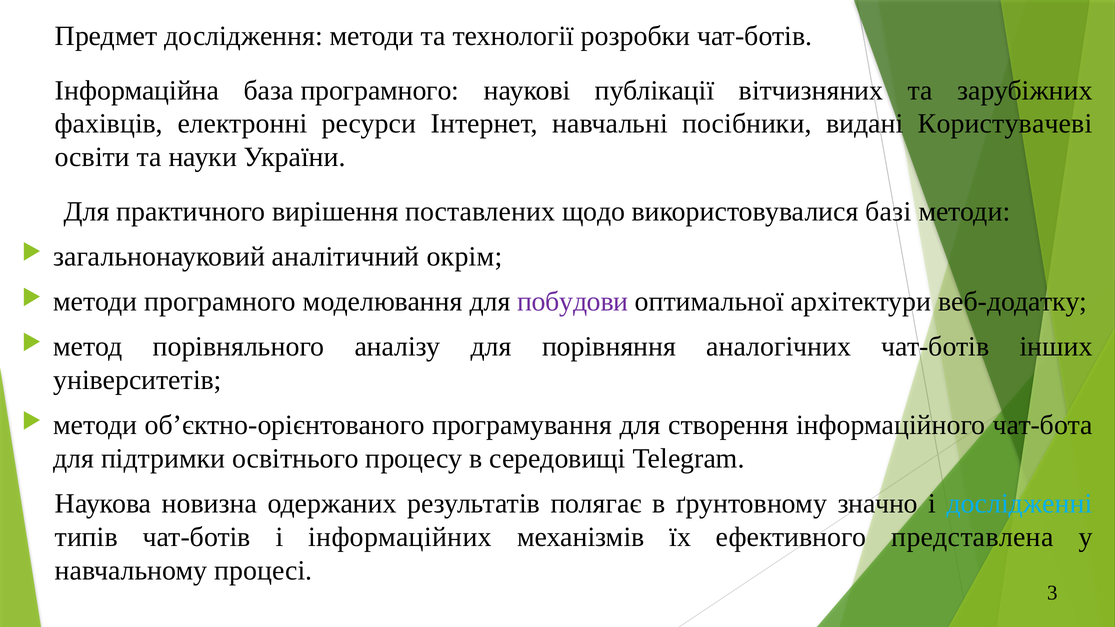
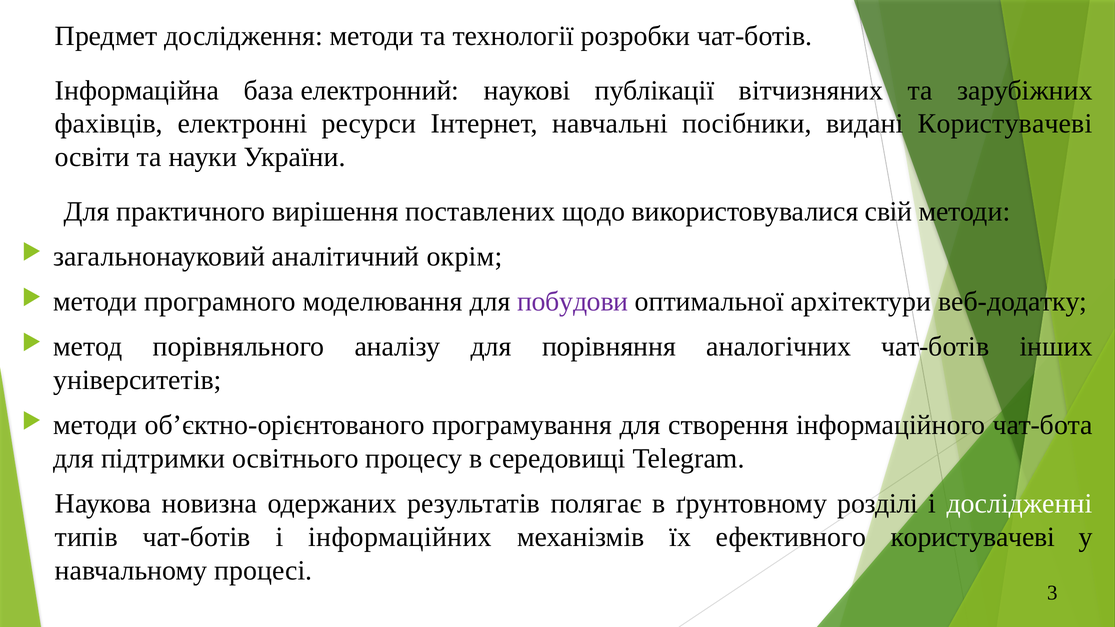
база програмного: програмного -> електронний (380, 90)
базі: базі -> свій (889, 212)
значно: значно -> розділі (878, 504)
дослідженні colour: light blue -> white (1020, 504)
ефективного представлена: представлена -> користувачеві (973, 537)
